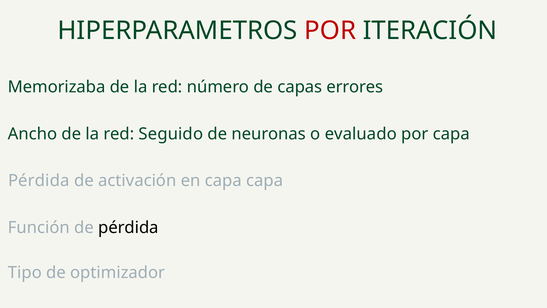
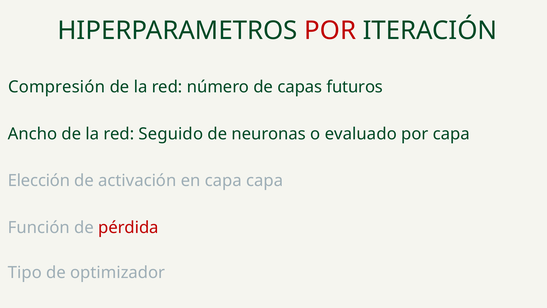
Memorizaba: Memorizaba -> Compresión (57, 87)
errores: errores -> futuros (355, 87)
Pérdida: Pérdida -> Elección (39, 181)
pérdida colour: black -> red (128, 227)
